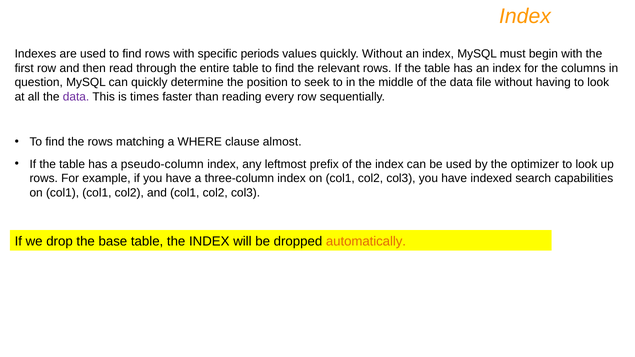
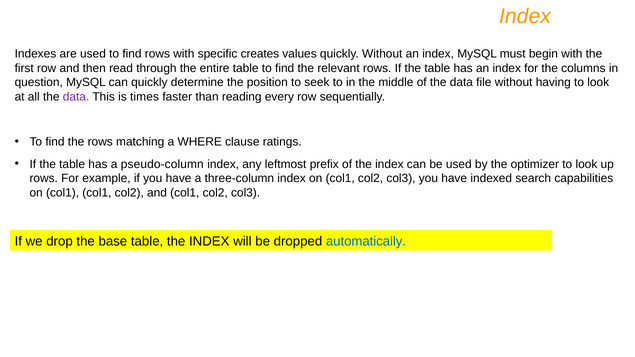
periods: periods -> creates (260, 54)
almost: almost -> ratings (282, 142)
automatically colour: orange -> blue (366, 241)
